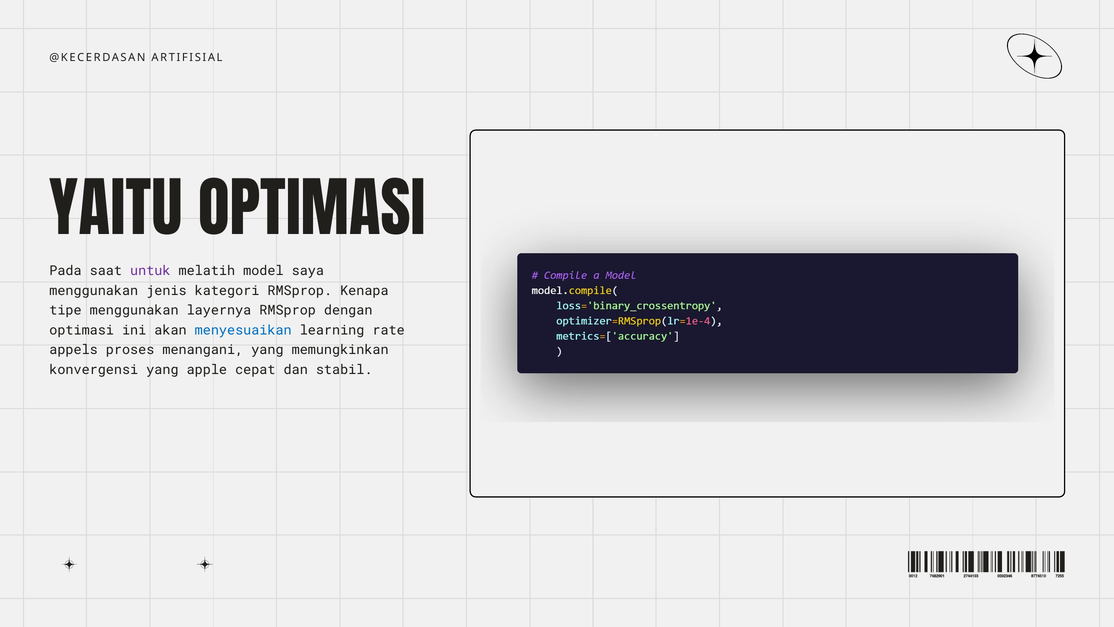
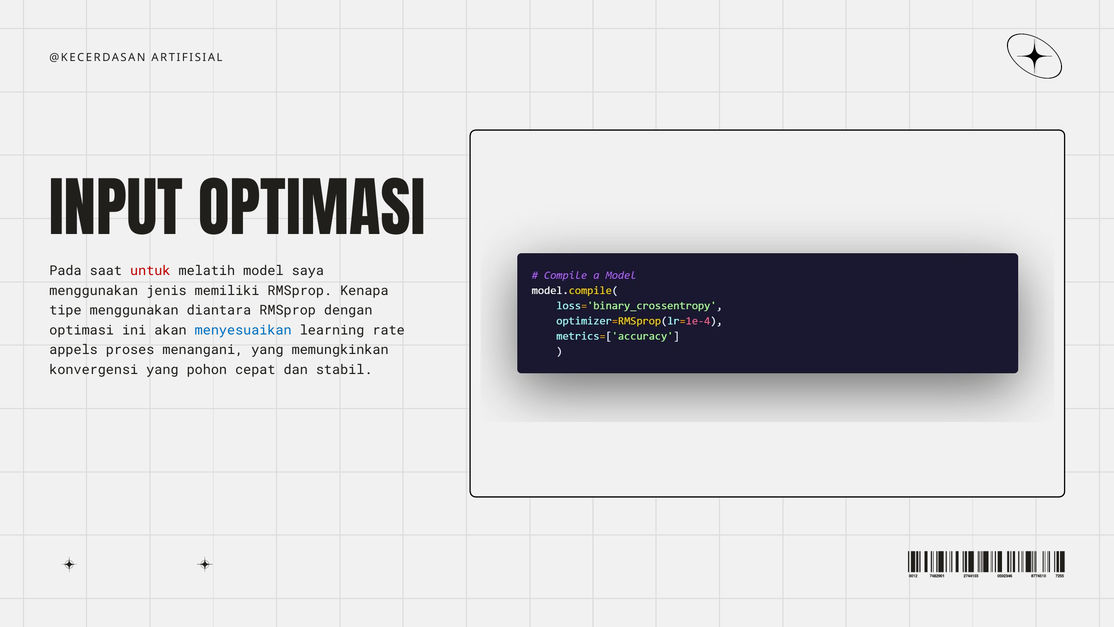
YAITU: YAITU -> INPUT (116, 212)
untuk colour: purple -> red (150, 271)
kategori: kategori -> memiliki (227, 290)
layernya: layernya -> diantara (219, 310)
apple: apple -> pohon (207, 370)
